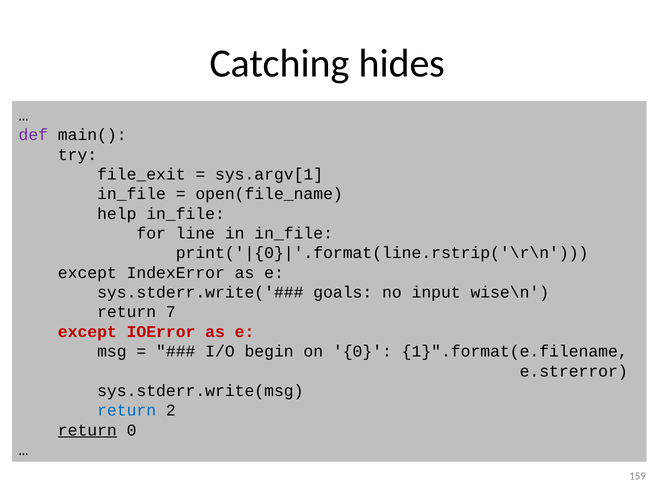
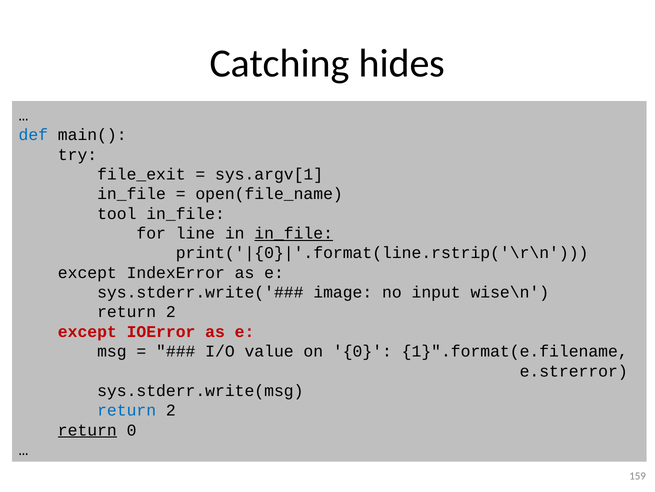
def colour: purple -> blue (33, 135)
help: help -> tool (117, 213)
in_file underline: none -> present (294, 233)
goals: goals -> image (343, 292)
7: 7 -> 2 (171, 312)
begin: begin -> value (269, 351)
